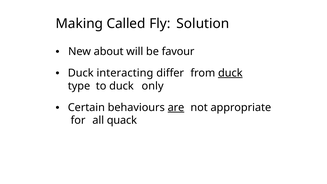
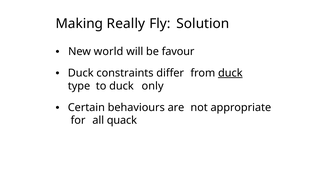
Called: Called -> Really (126, 24)
about: about -> world (109, 51)
interacting: interacting -> constraints (125, 73)
are underline: present -> none (176, 107)
